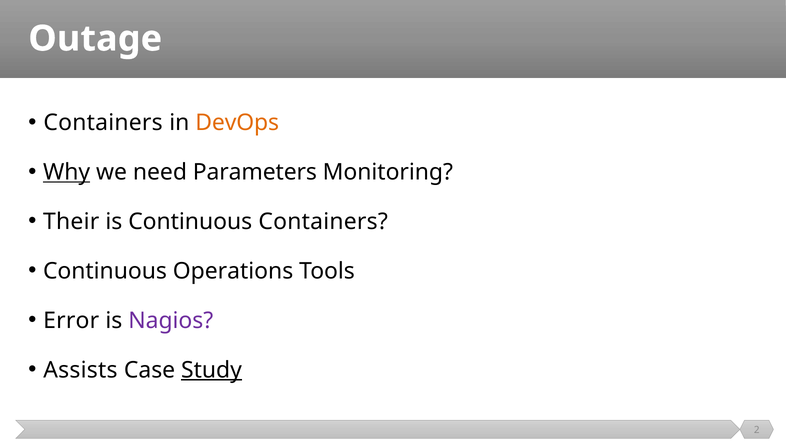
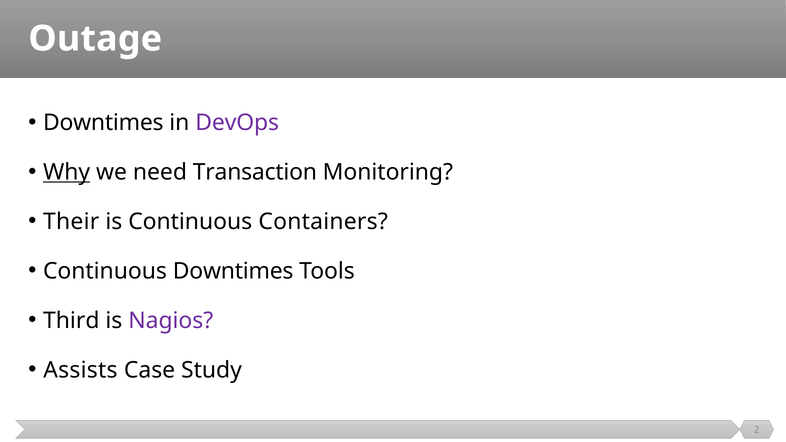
Containers: Containers -> Downtimes (103, 123)
DevOps colour: orange -> purple (237, 123)
Parameters: Parameters -> Transaction (255, 172)
Continuous Operations: Operations -> Downtimes (233, 271)
Error: Error -> Third (71, 321)
Study underline: present -> none (211, 370)
